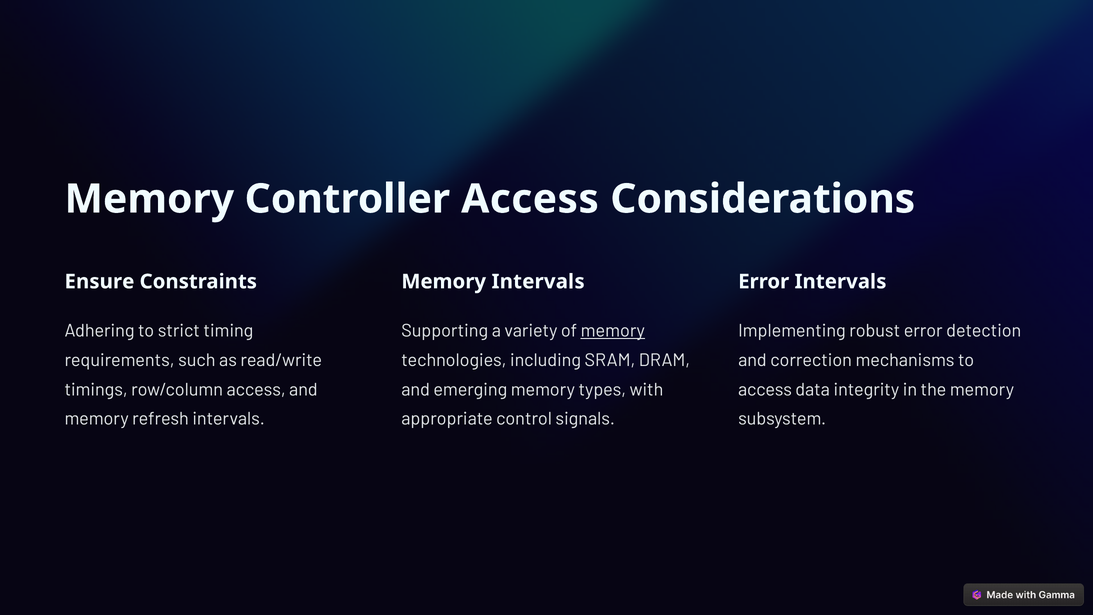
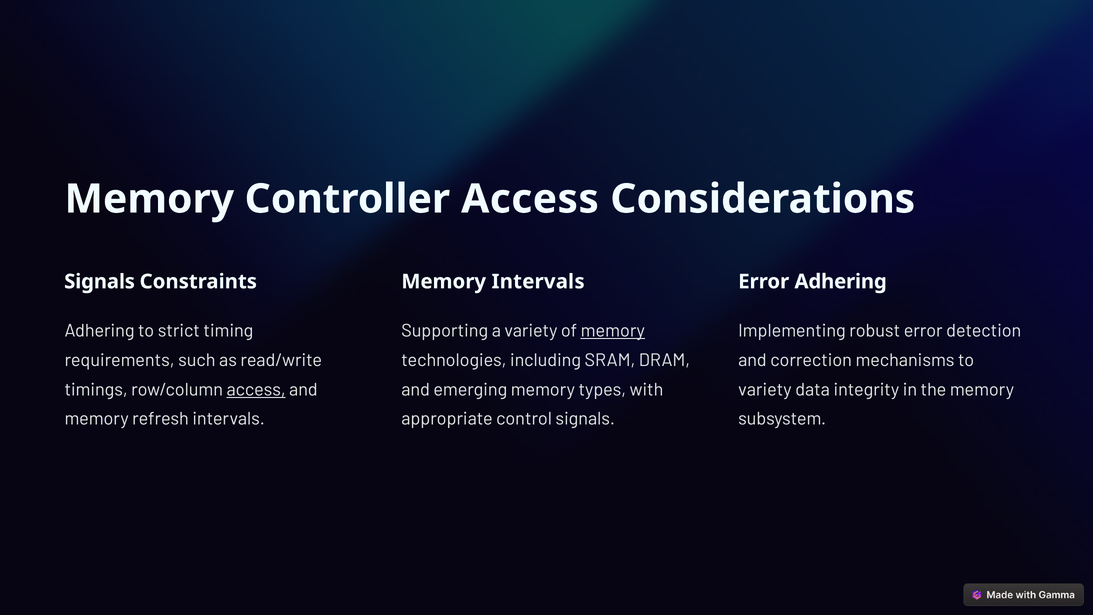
Ensure: Ensure -> Signals (100, 282)
Error Intervals: Intervals -> Adhering (841, 282)
access underline: none -> present (256, 389)
access: access -> variety (765, 389)
